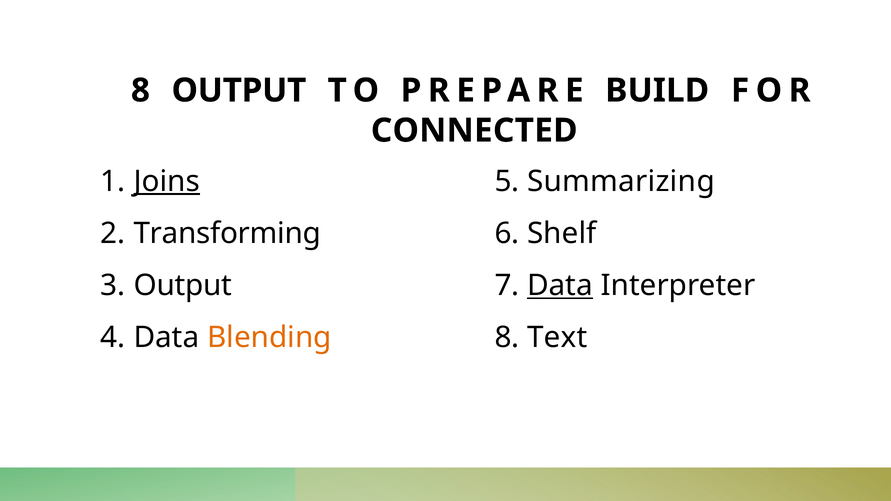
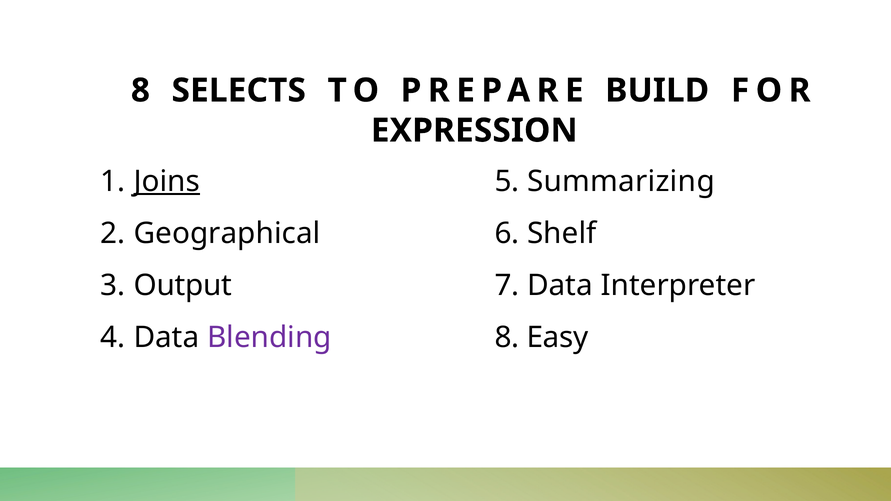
8 OUTPUT: OUTPUT -> SELECTS (239, 91)
CONNECTED: CONNECTED -> EXPRESSION (474, 131)
Transforming: Transforming -> Geographical (227, 234)
Data underline: present -> none (560, 286)
Blending colour: orange -> purple (269, 338)
Text: Text -> Easy (558, 338)
